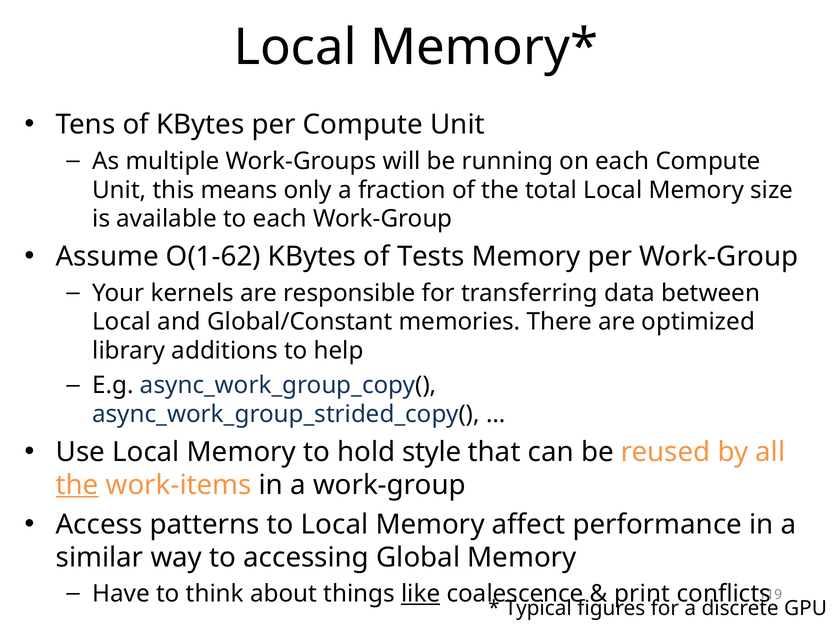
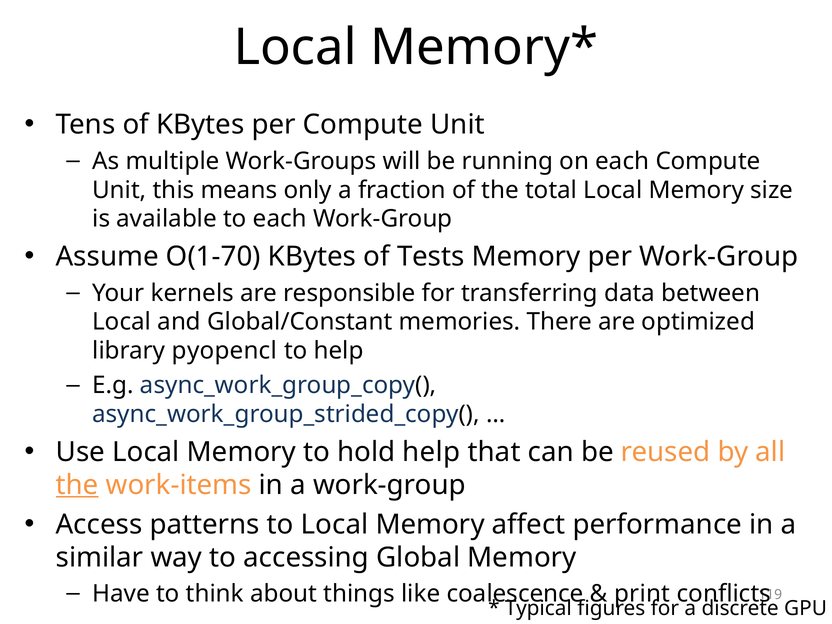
O(1-62: O(1-62 -> O(1-70 (213, 257)
additions: additions -> pyopencl (224, 351)
hold style: style -> help (431, 452)
like underline: present -> none (421, 594)
